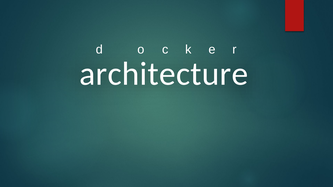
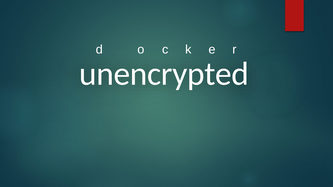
architecture: architecture -> unencrypted (164, 74)
